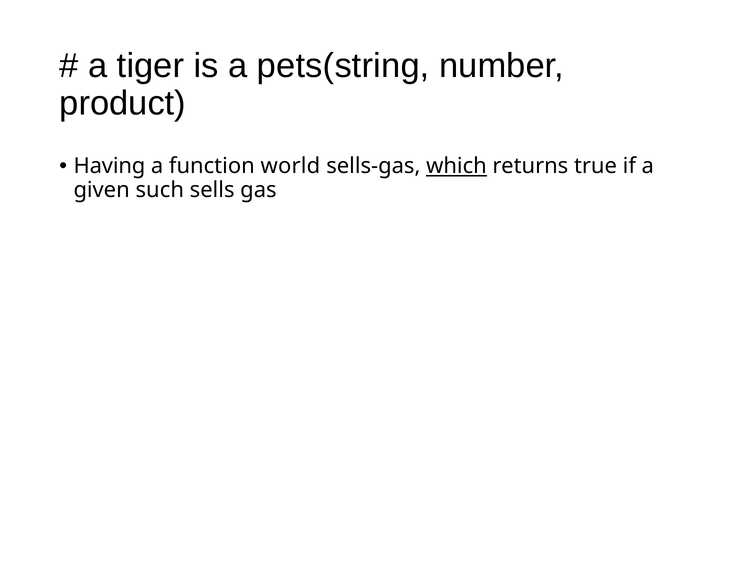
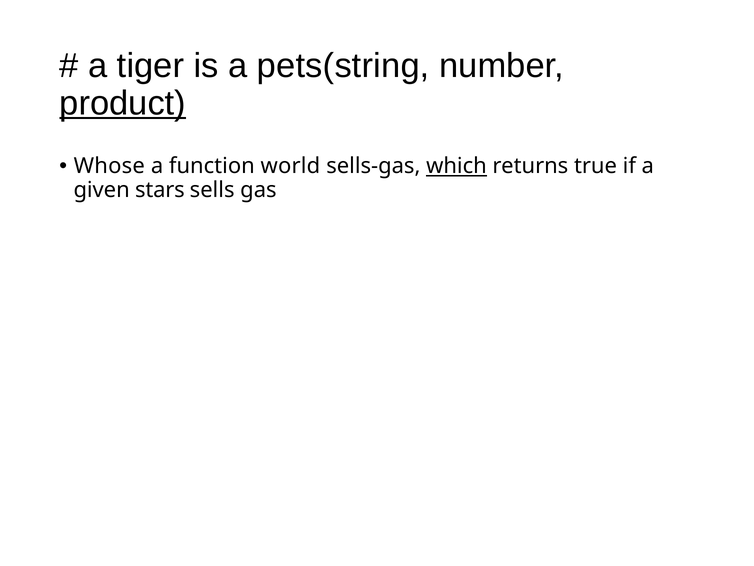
product underline: none -> present (123, 103)
Having: Having -> Whose (109, 166)
such: such -> stars (160, 190)
